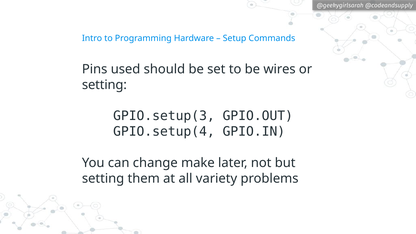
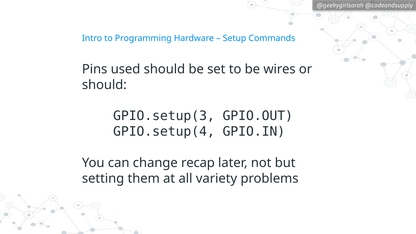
setting: setting -> should (104, 85)
make: make -> recap (198, 163)
